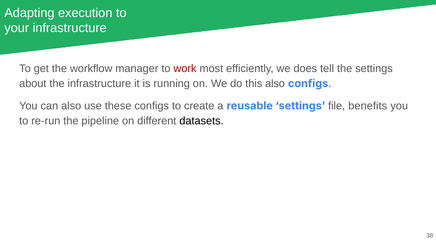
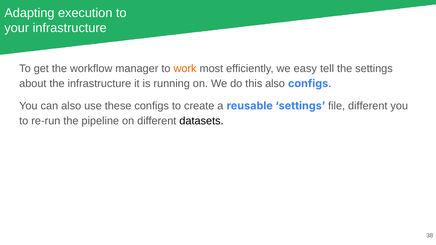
work colour: red -> orange (185, 69)
does: does -> easy (305, 69)
file benefits: benefits -> different (368, 106)
